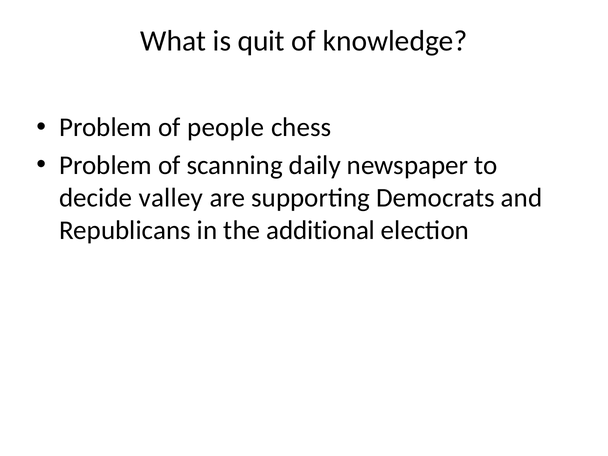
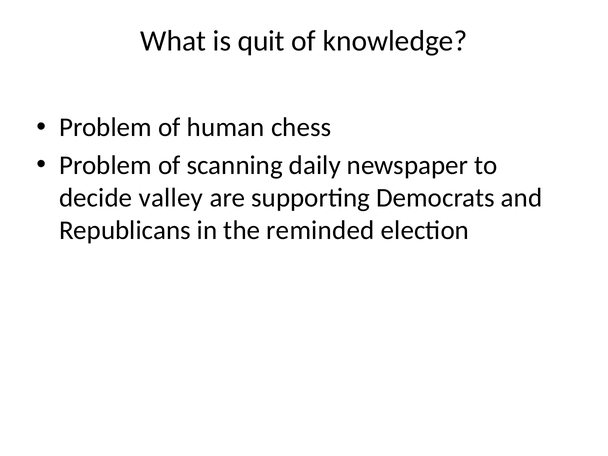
people: people -> human (226, 128)
additional: additional -> reminded (320, 230)
